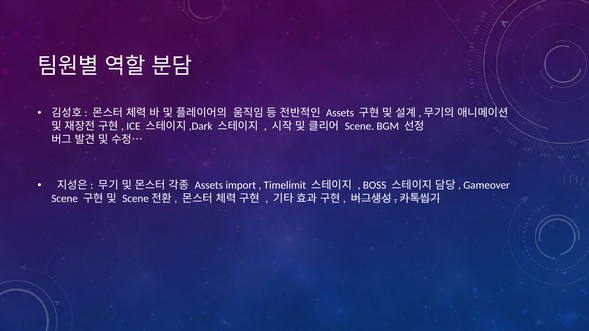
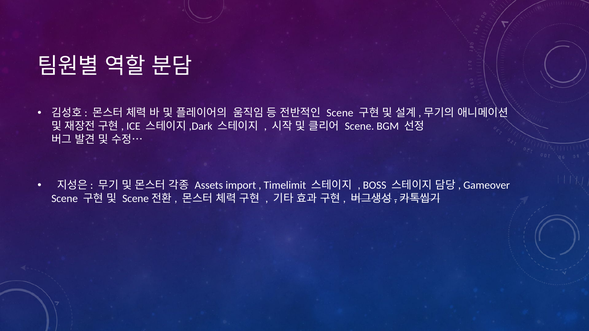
Assets: Assets -> Scene (340, 113)
